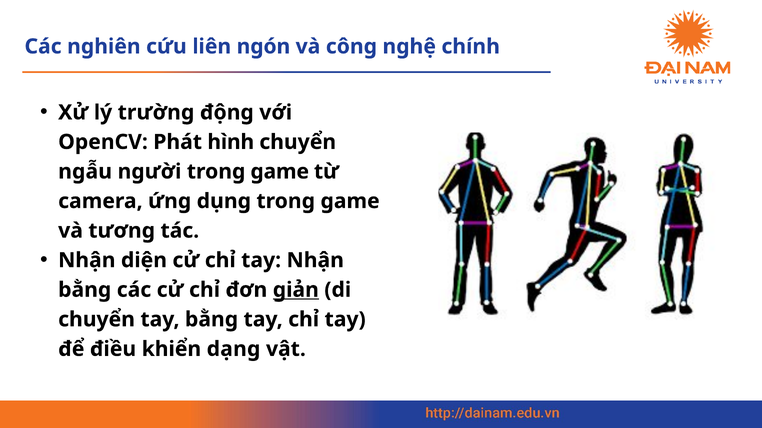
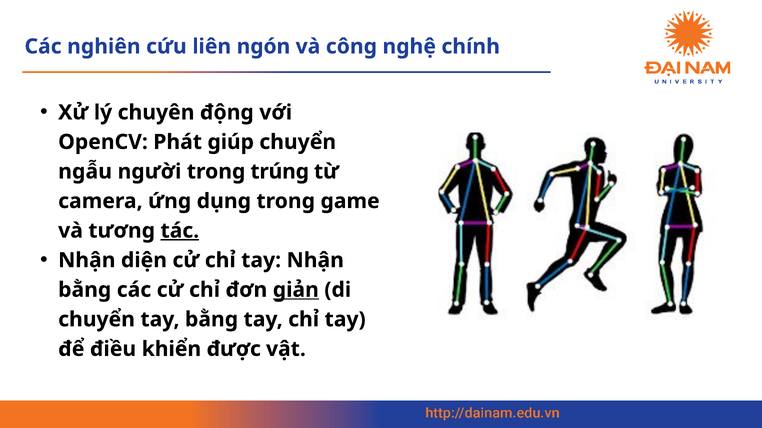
trường: trường -> chuyên (156, 113)
hình: hình -> giúp (231, 142)
người trong game: game -> trúng (280, 172)
tác underline: none -> present (180, 231)
dạng: dạng -> được (234, 349)
